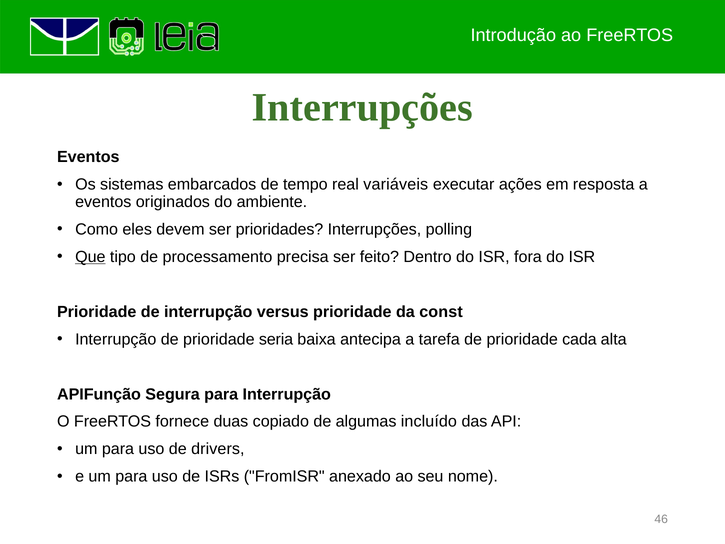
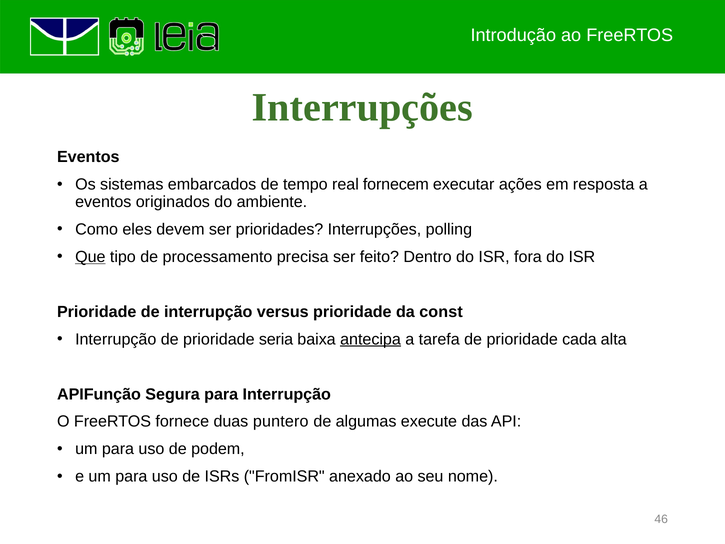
variáveis: variáveis -> fornecem (396, 184)
antecipa underline: none -> present (371, 339)
copiado: copiado -> puntero (281, 421)
incluído: incluído -> execute (429, 421)
drivers: drivers -> podem (218, 449)
